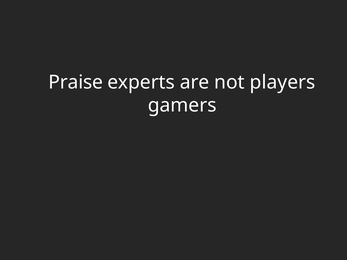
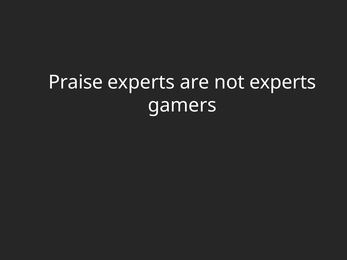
not players: players -> experts (283, 82)
